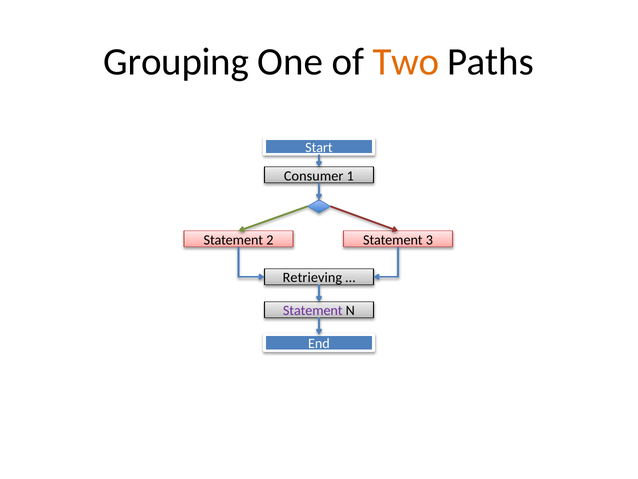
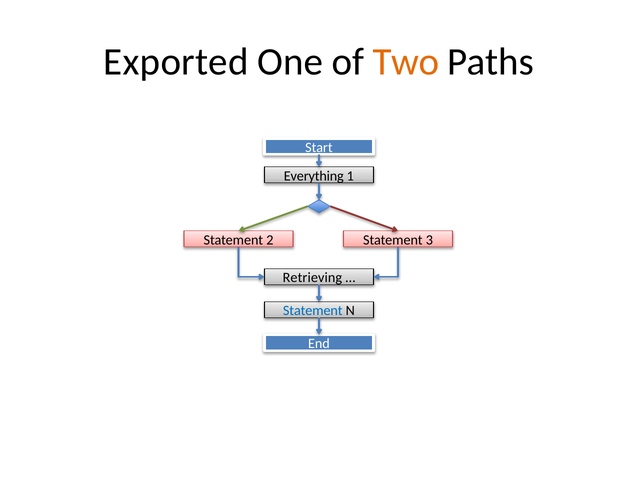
Grouping: Grouping -> Exported (176, 62)
Consumer: Consumer -> Everything (314, 176)
Statement colour: purple -> blue (313, 310)
